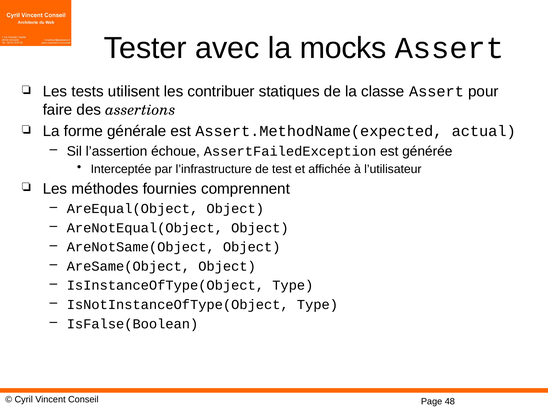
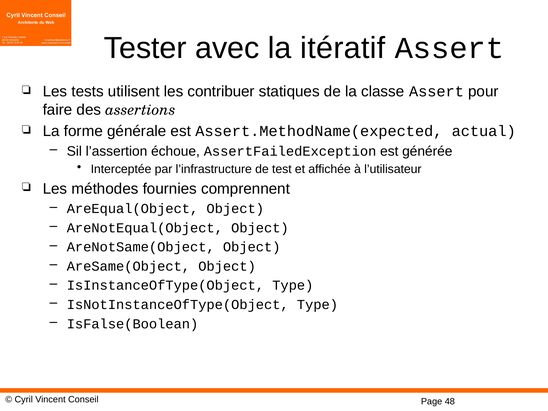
mocks: mocks -> itératif (343, 48)
